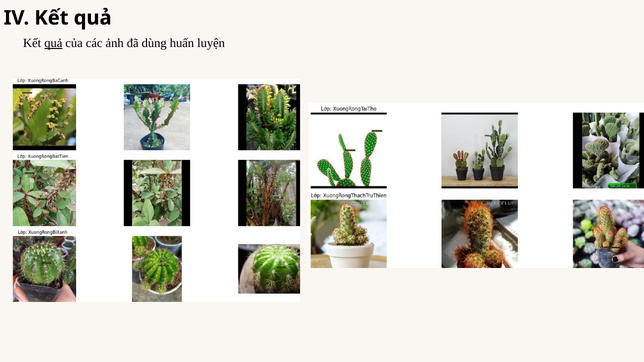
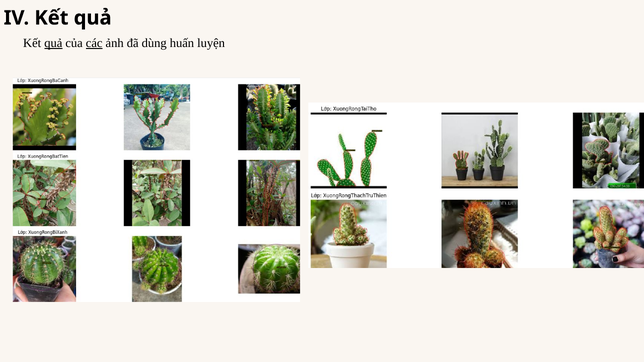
các underline: none -> present (94, 43)
